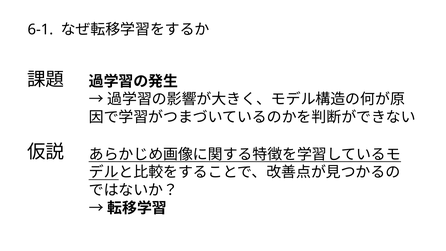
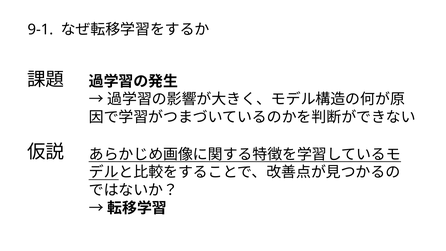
6-1: 6-1 -> 9-1 (40, 29)
